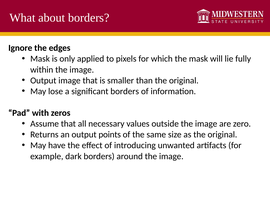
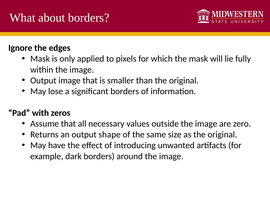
points: points -> shape (110, 134)
